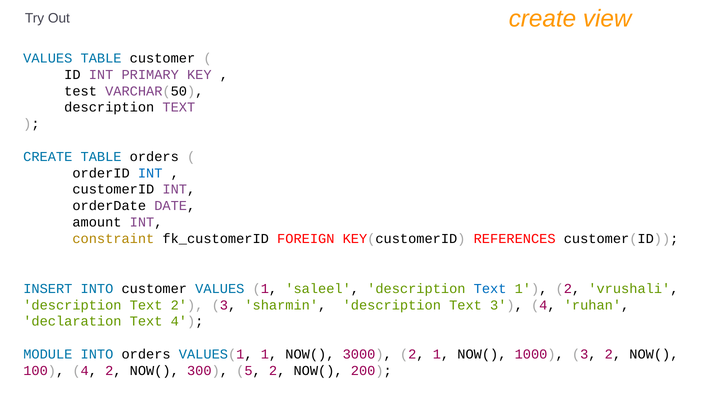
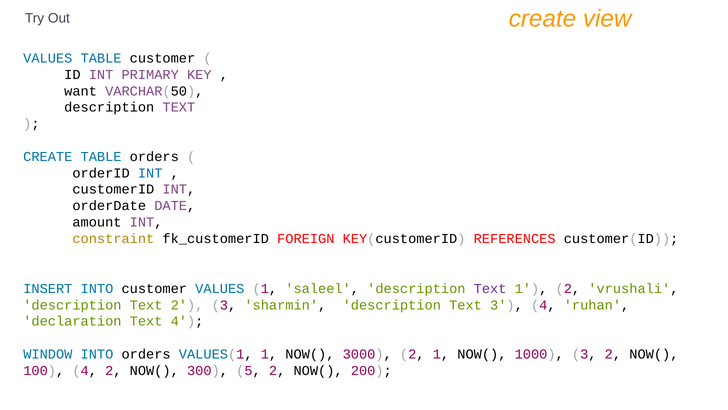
test: test -> want (81, 91)
Text colour: blue -> purple (490, 288)
MODULE: MODULE -> WINDOW (48, 354)
